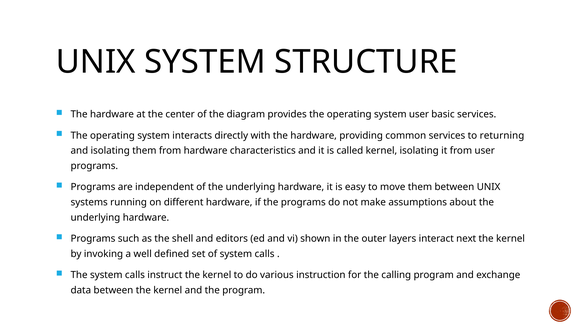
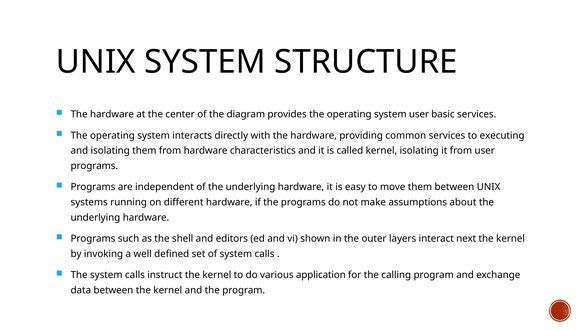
returning: returning -> executing (502, 136)
instruction: instruction -> application (321, 275)
